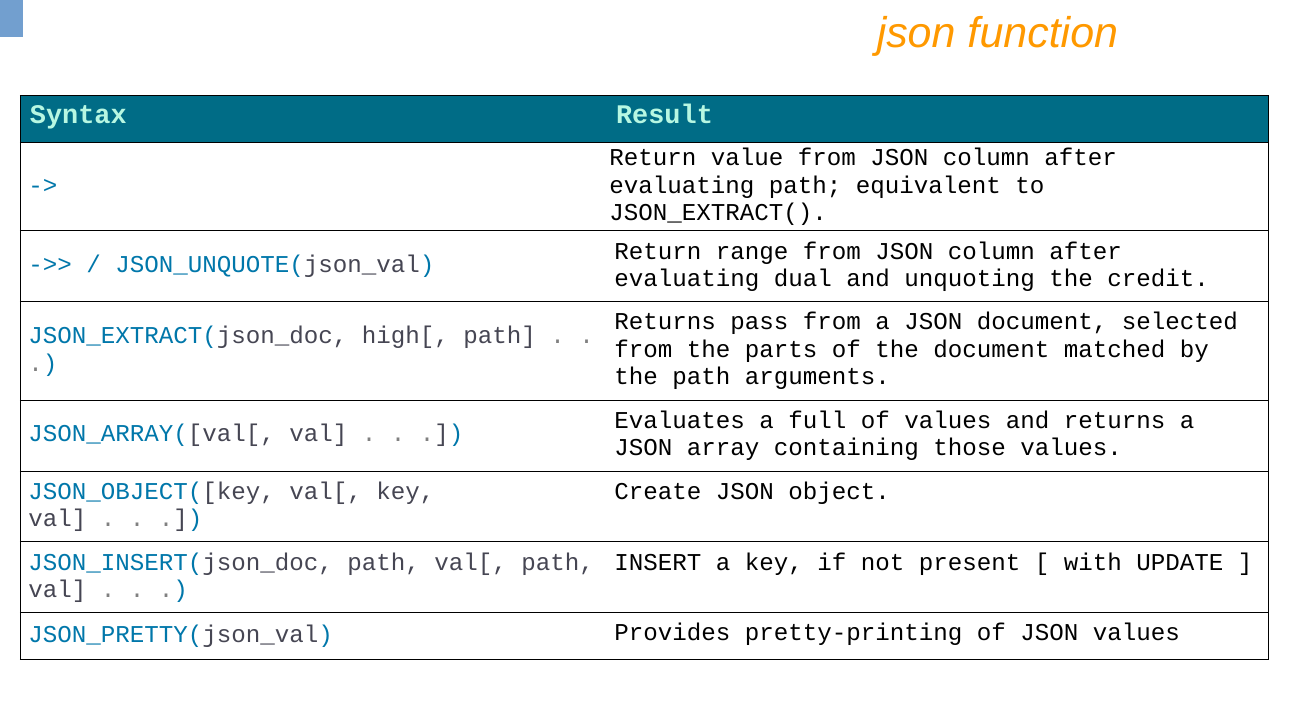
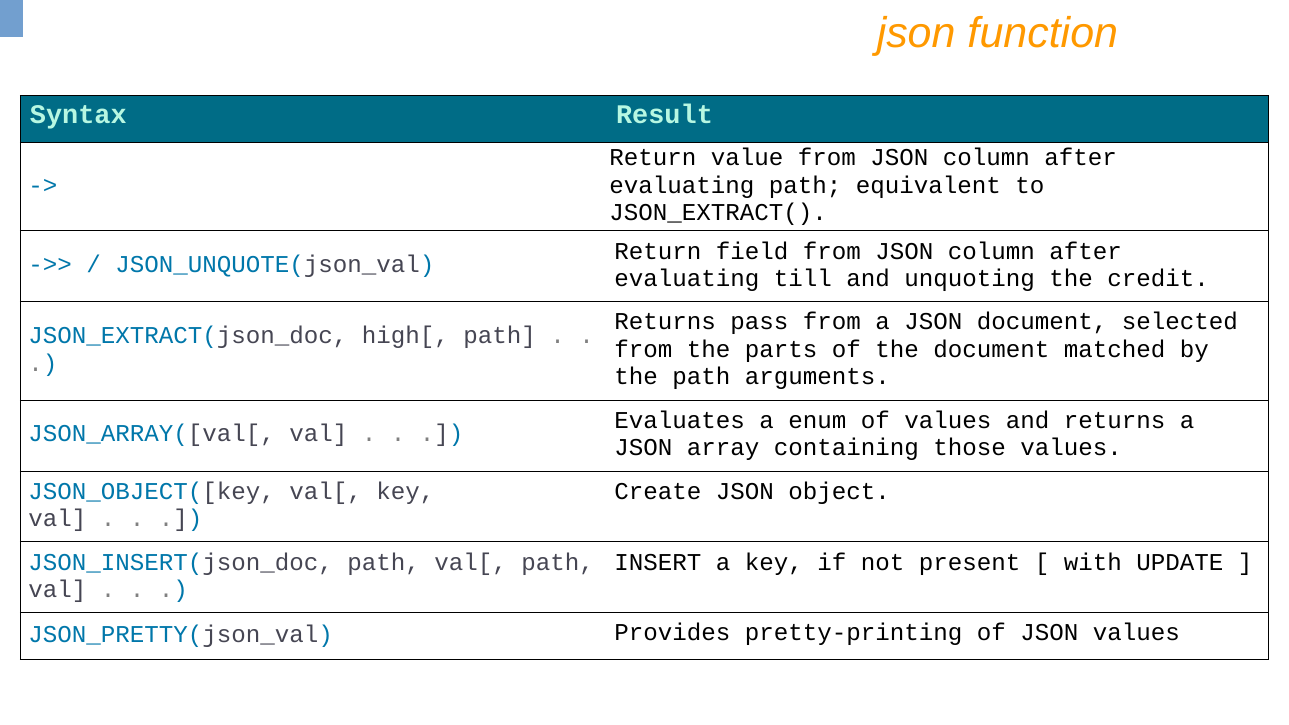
range: range -> field (752, 251)
dual: dual -> till (803, 279)
full: full -> enum (817, 420)
